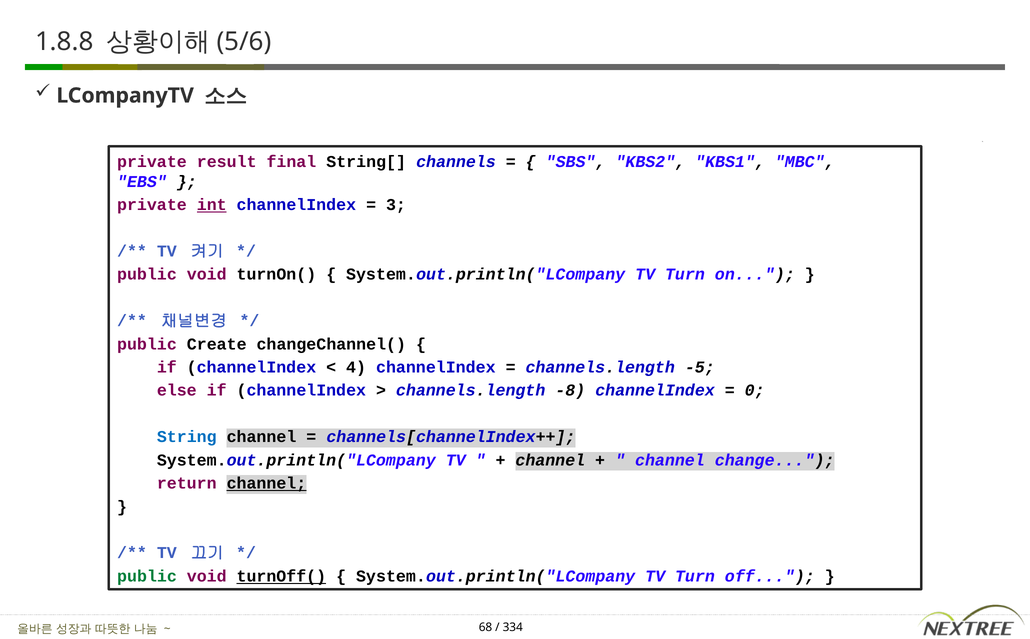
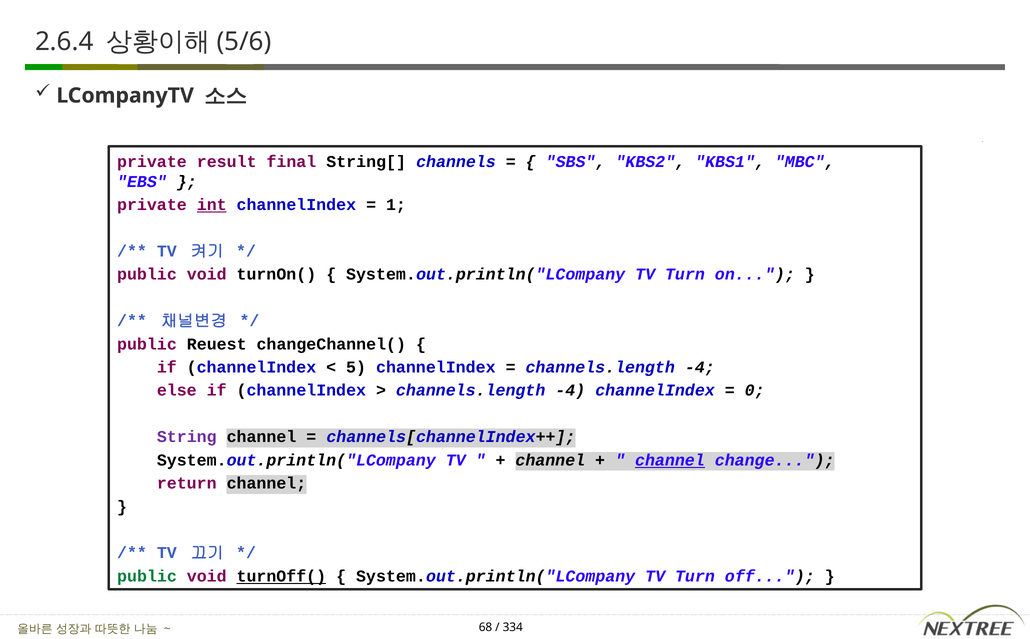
1.8.8: 1.8.8 -> 2.6.4 (64, 42)
3: 3 -> 1 (396, 205)
Create: Create -> Reuest (217, 344)
4: 4 -> 5 (356, 367)
-5: -5 -> -4 (700, 367)
-8: -8 -> -4 (570, 391)
String colour: blue -> purple (187, 437)
channel underline: none -> present (670, 460)
channel underline: present -> none (266, 484)
